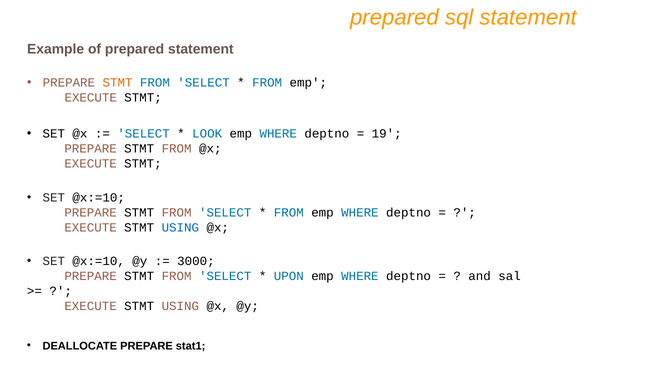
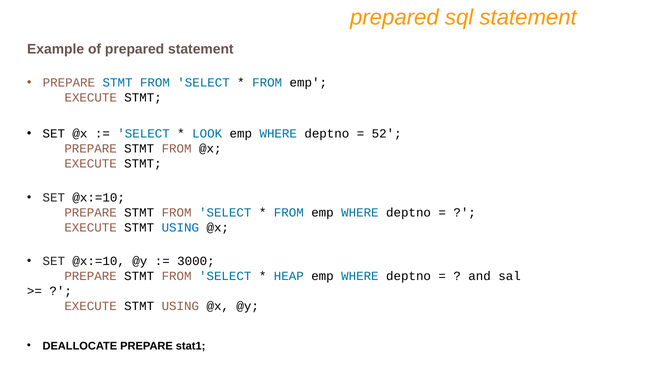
STMT colour: orange -> blue (118, 83)
19: 19 -> 52 (387, 134)
UPON: UPON -> HEAP (289, 276)
